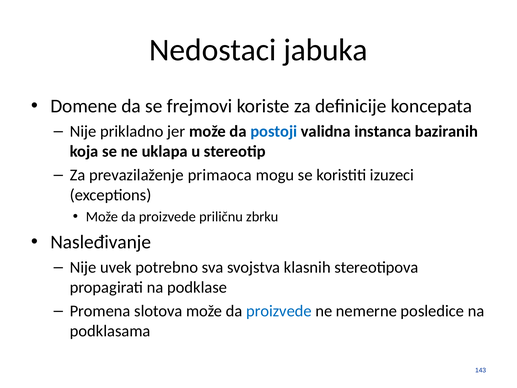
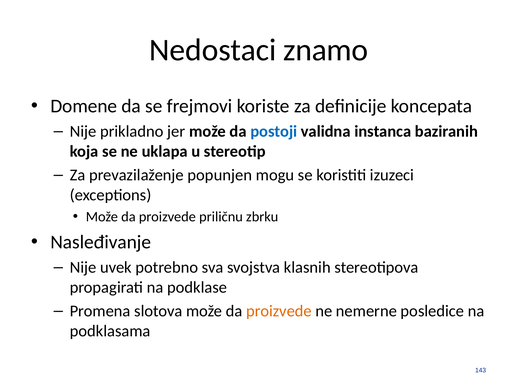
jabuka: jabuka -> znamo (326, 50)
primaoca: primaoca -> popunjen (220, 175)
proizvede colour: blue -> orange (279, 311)
